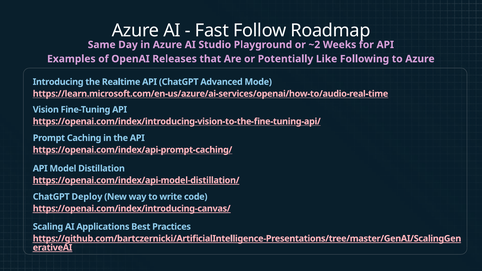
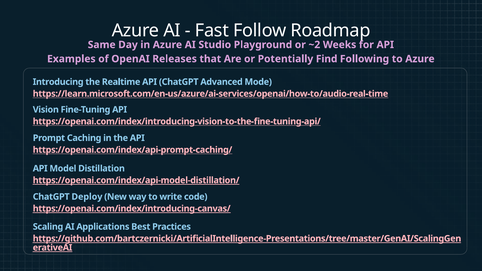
Like: Like -> Find (327, 59)
